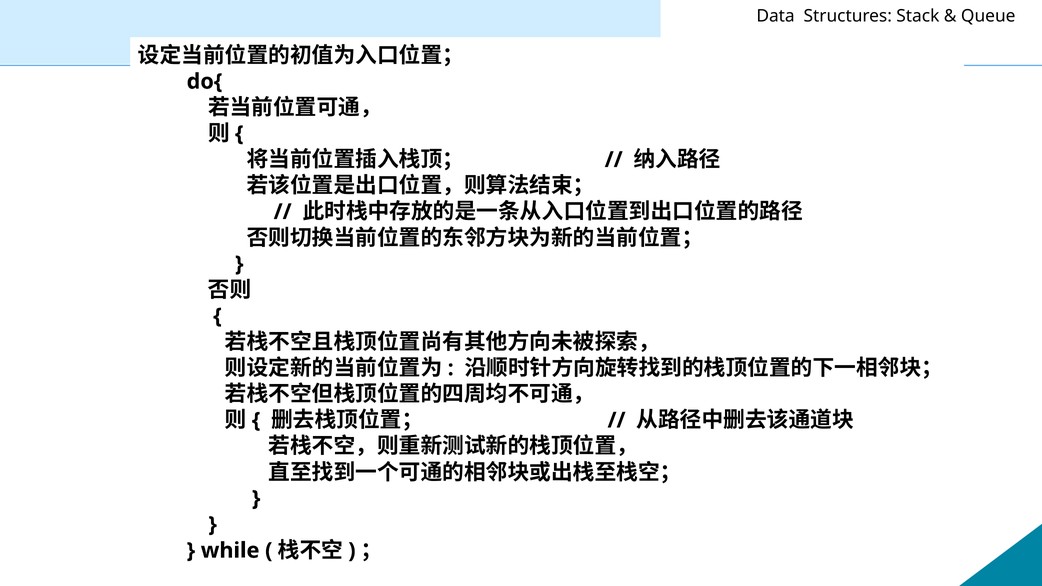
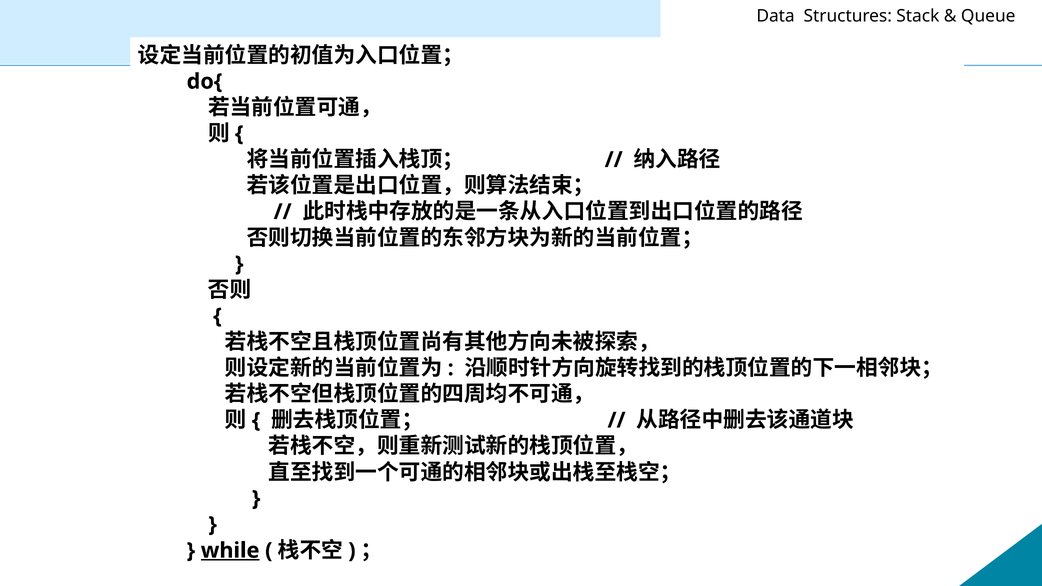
while underline: none -> present (230, 551)
